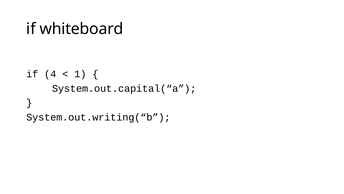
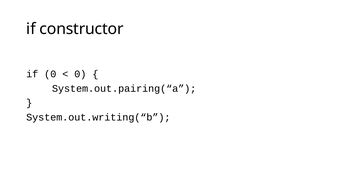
whiteboard: whiteboard -> constructor (82, 29)
if 4: 4 -> 0 (50, 74)
1: 1 -> 0 (80, 74)
System.out.capital(“a: System.out.capital(“a -> System.out.pairing(“a (124, 88)
